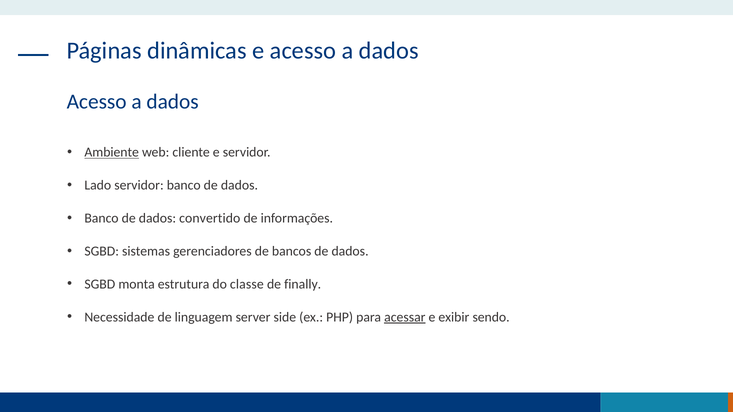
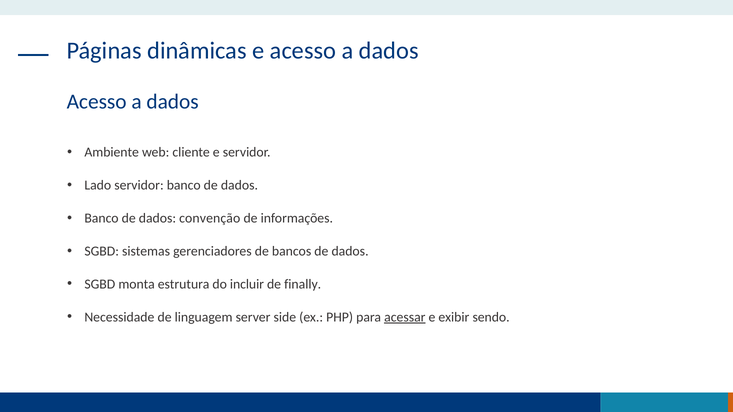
Ambiente underline: present -> none (112, 152)
convertido: convertido -> convenção (210, 218)
classe: classe -> incluir (247, 284)
